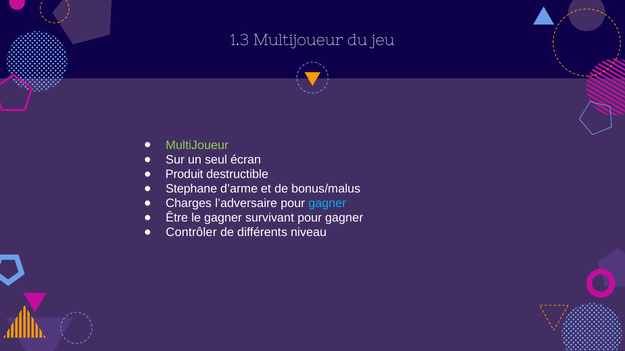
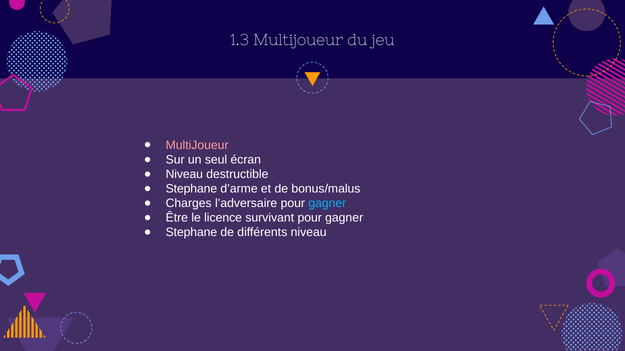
MultiJoueur colour: light green -> pink (197, 145)
Produit: Produit -> Niveau (184, 175)
le gagner: gagner -> licence (223, 218)
Contrôler: Contrôler -> Stephane (191, 233)
